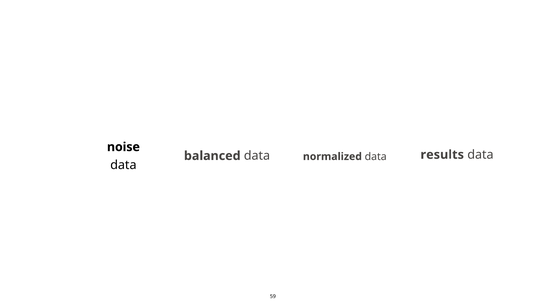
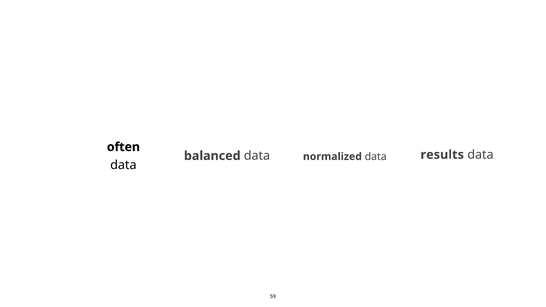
noise: noise -> often (123, 147)
